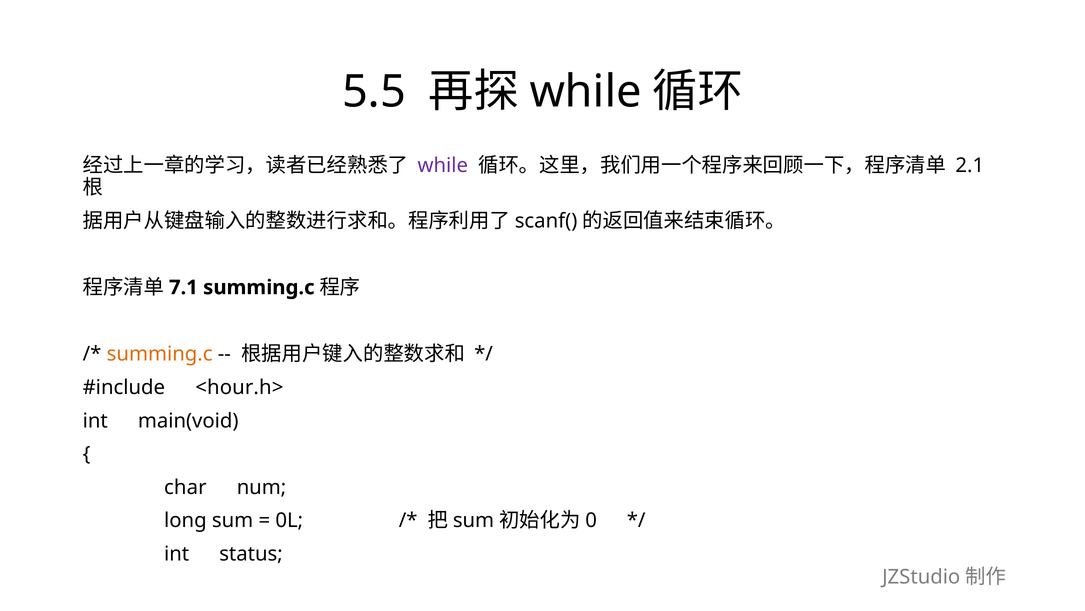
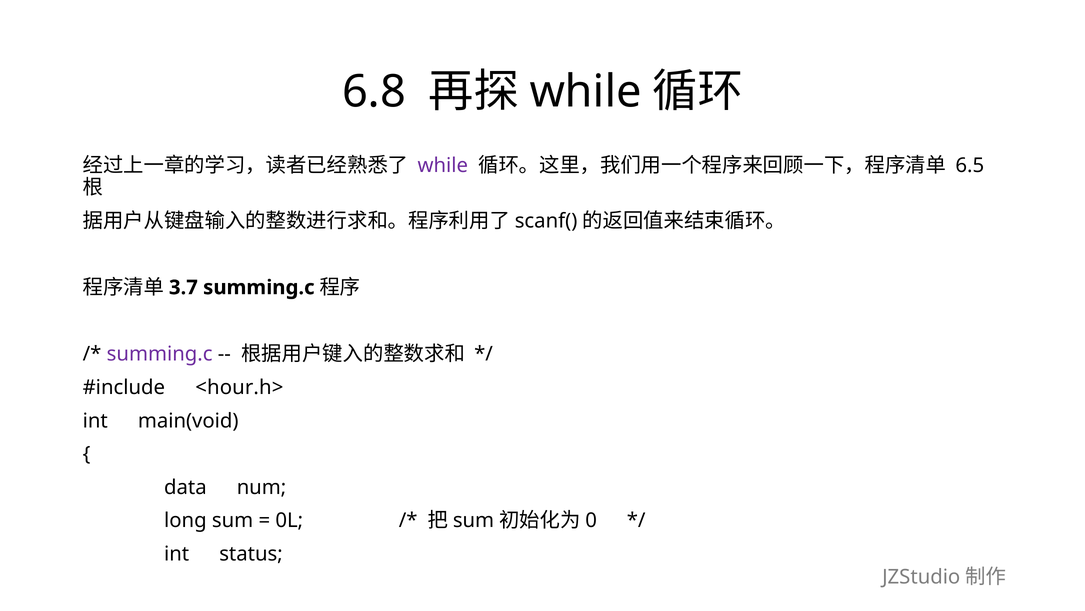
5.5: 5.5 -> 6.8 (374, 92)
2.1: 2.1 -> 6.5 (970, 165)
7.1: 7.1 -> 3.7 (183, 287)
summing.c colour: orange -> purple (160, 354)
char: char -> data (185, 487)
